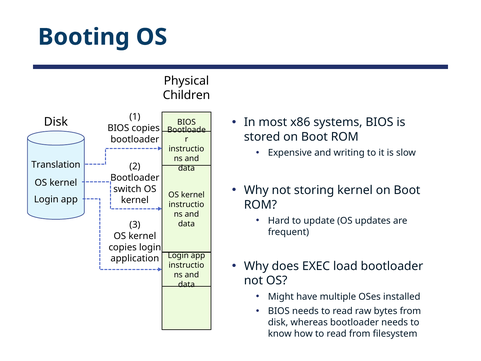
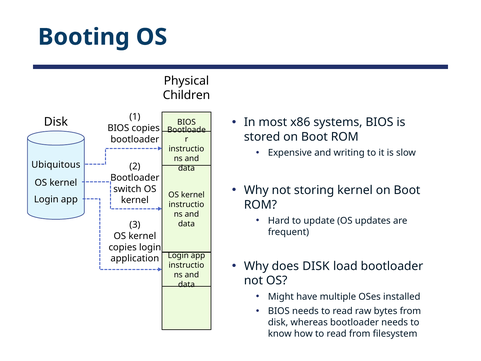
Translation: Translation -> Ubiquitous (56, 165)
does EXEC: EXEC -> DISK (316, 266)
